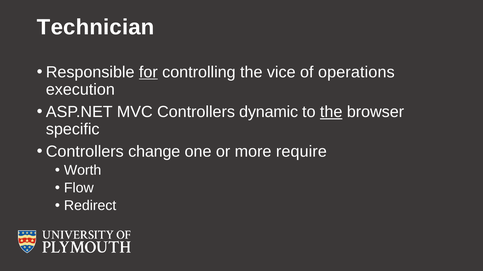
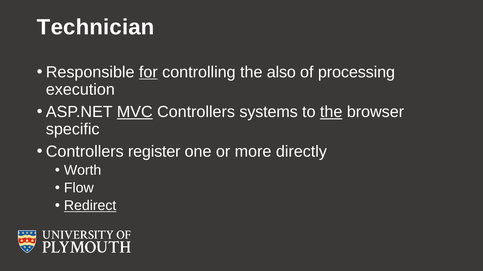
vice: vice -> also (281, 72)
operations: operations -> processing (356, 72)
MVC underline: none -> present (135, 112)
dynamic: dynamic -> systems (269, 112)
change: change -> register (154, 152)
require: require -> directly (301, 152)
Redirect underline: none -> present (90, 206)
